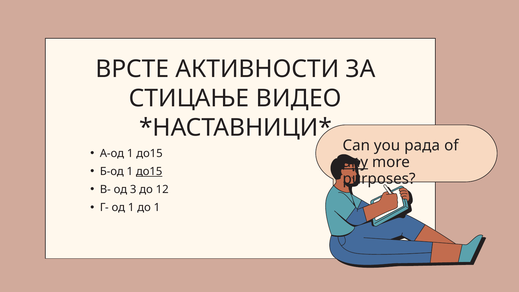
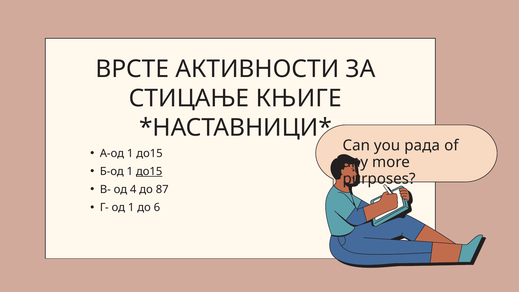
ВИДЕО: ВИДЕО -> КЊИГЕ (299, 98)
any underline: present -> none (355, 162)
3: 3 -> 4 (133, 190)
12: 12 -> 87 (162, 190)
до 1: 1 -> 6 (157, 208)
